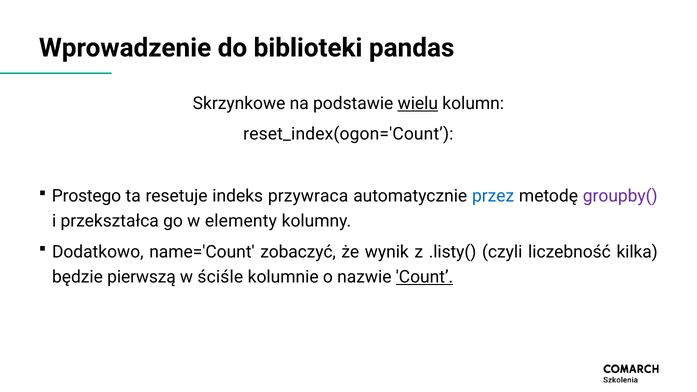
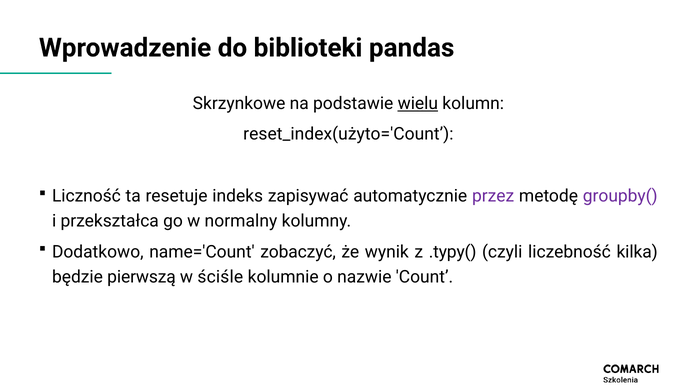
reset_index(ogon='Count: reset_index(ogon='Count -> reset_index(użyto='Count (348, 134)
Prostego: Prostego -> Liczność (86, 196)
przywraca: przywraca -> zapisywać (308, 196)
przez colour: blue -> purple (493, 196)
elementy: elementy -> normalny (241, 221)
.listy(: .listy( -> .typy( (453, 252)
Count underline: present -> none (424, 277)
